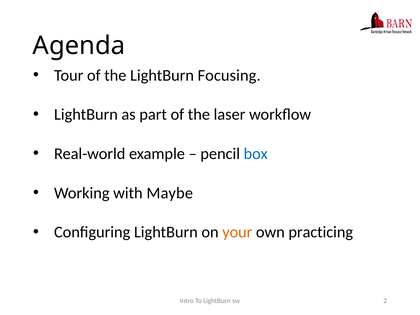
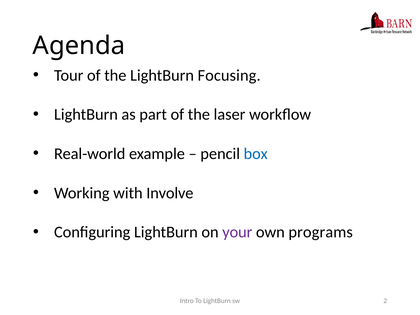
Maybe: Maybe -> Involve (170, 193)
your colour: orange -> purple (237, 232)
practicing: practicing -> programs (321, 232)
